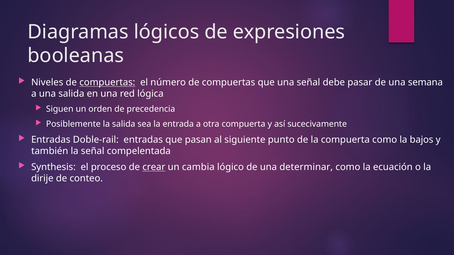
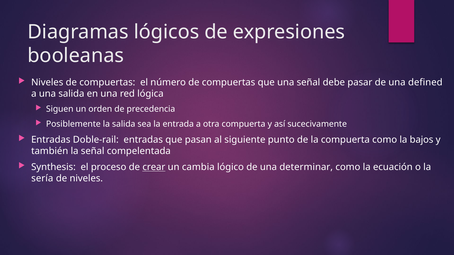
compuertas underline: present -> none (107, 83)
semana: semana -> defined (425, 83)
dirije: dirije -> sería (42, 179)
de conteo: conteo -> niveles (86, 179)
